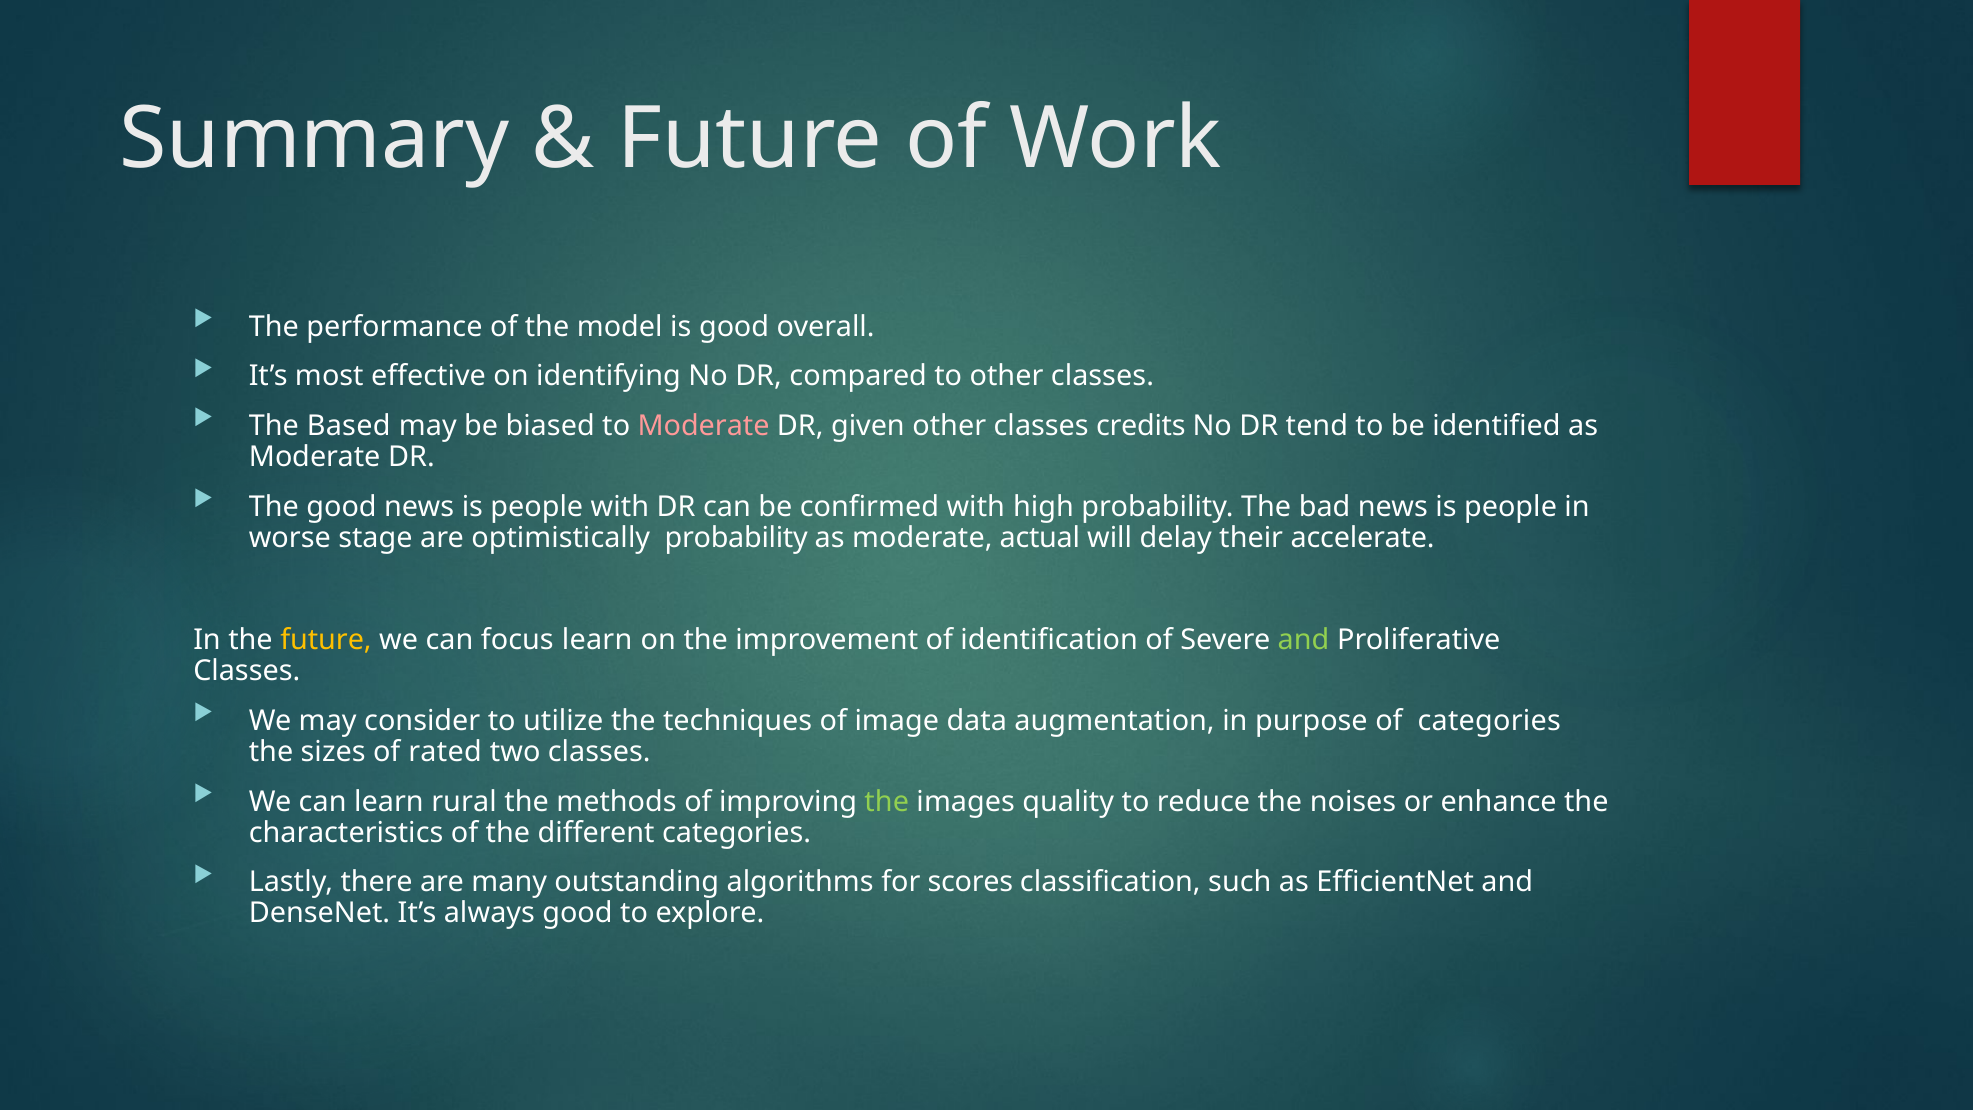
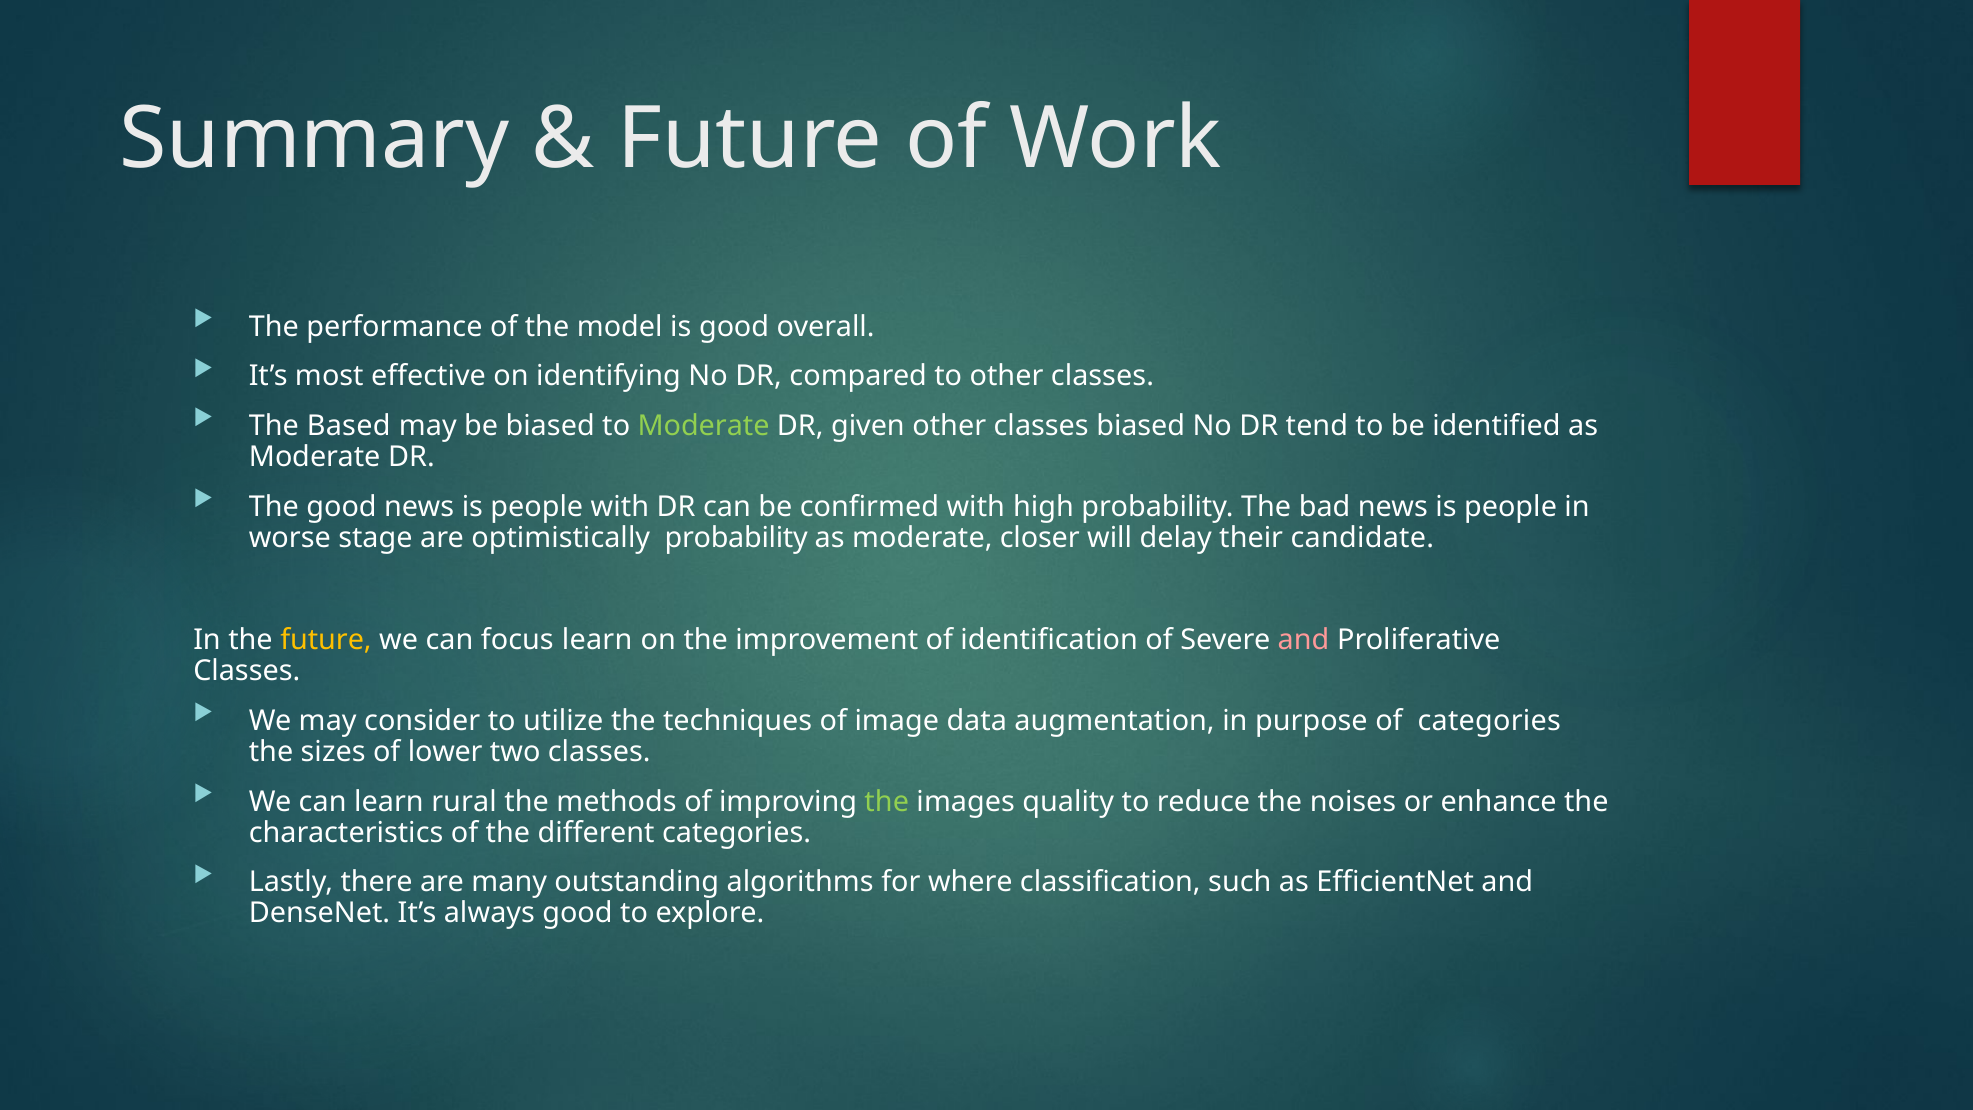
Moderate colour: pink -> light green (704, 426)
classes credits: credits -> biased (1141, 426)
actual: actual -> closer (1040, 538)
accelerate: accelerate -> candidate (1362, 538)
and colour: light green -> pink (1304, 640)
rated: rated -> lower (445, 752)
scores: scores -> where (970, 882)
